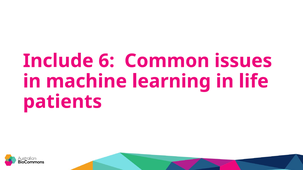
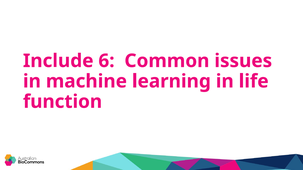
patients: patients -> function (63, 102)
